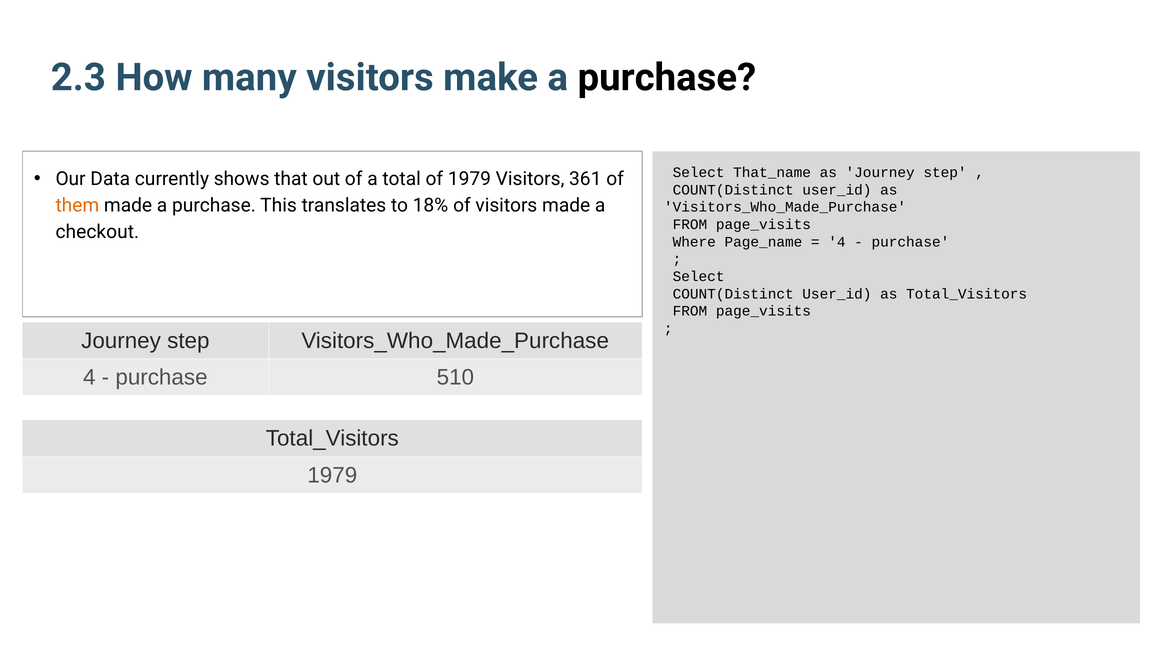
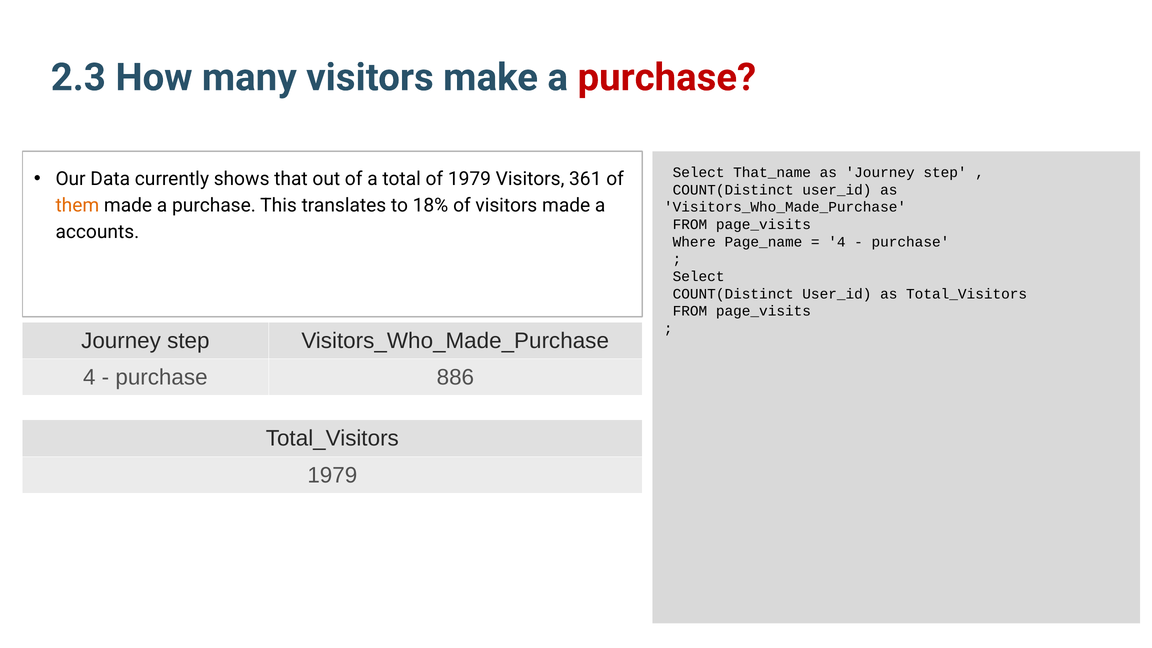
purchase colour: black -> red (667, 78)
checkout: checkout -> accounts (97, 232)
510: 510 -> 886 (455, 377)
